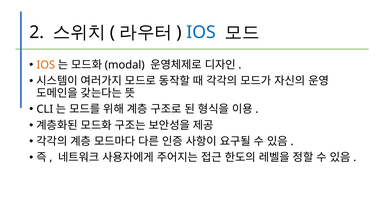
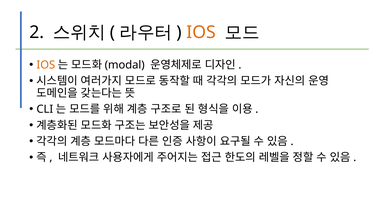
IOS colour: blue -> orange (201, 32)
